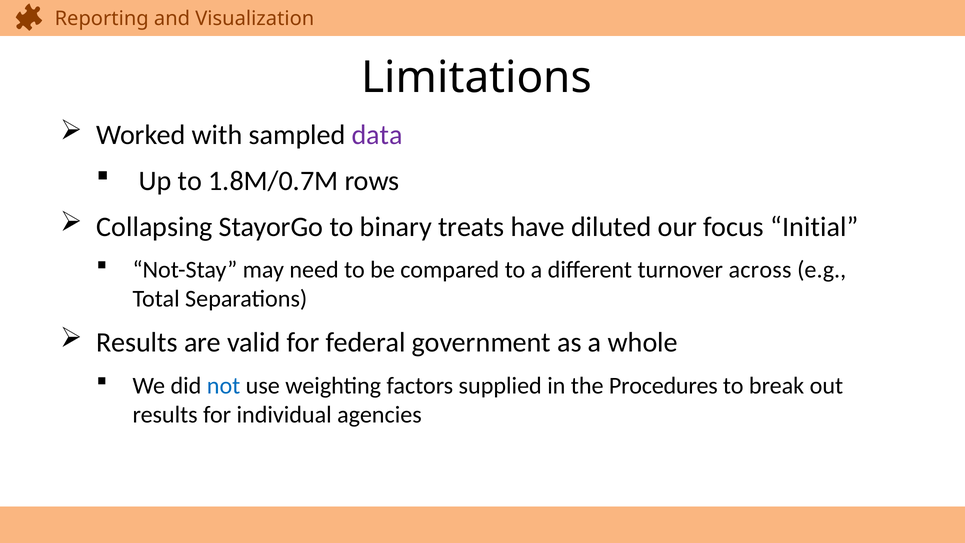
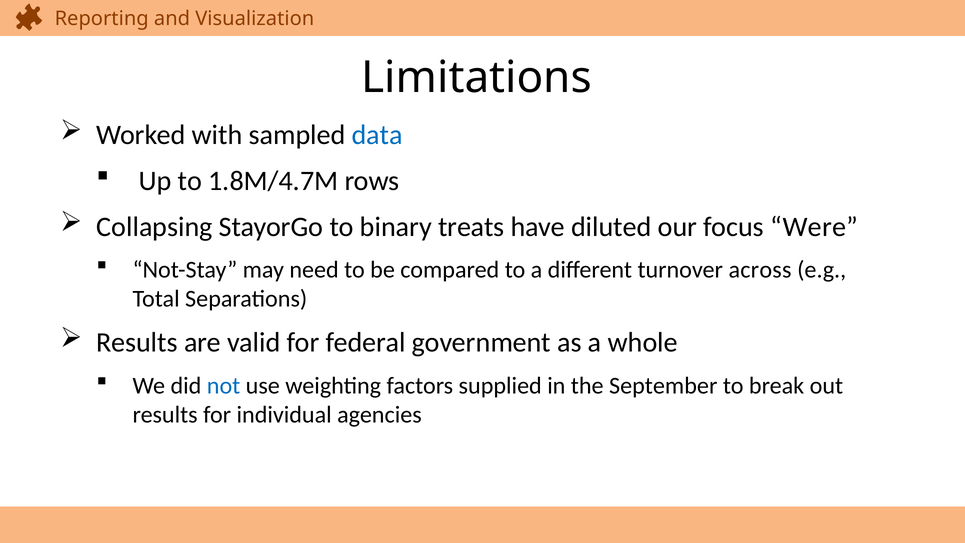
data colour: purple -> blue (377, 135)
1.8M/0.7M: 1.8M/0.7M -> 1.8M/4.7M (273, 181)
Initial: Initial -> Were (814, 227)
Procedures: Procedures -> September (663, 386)
